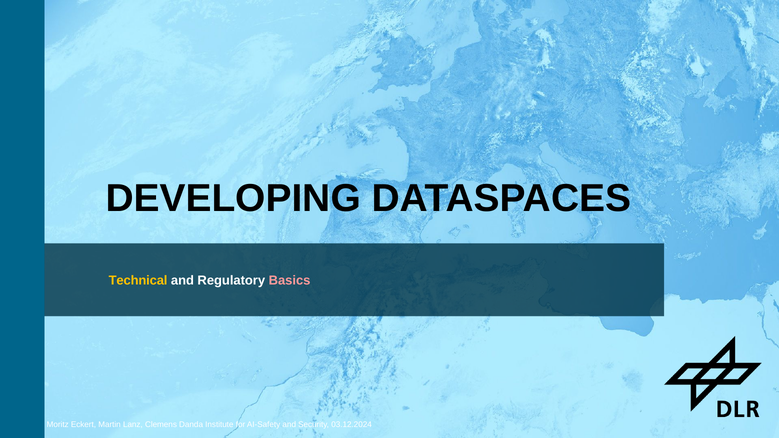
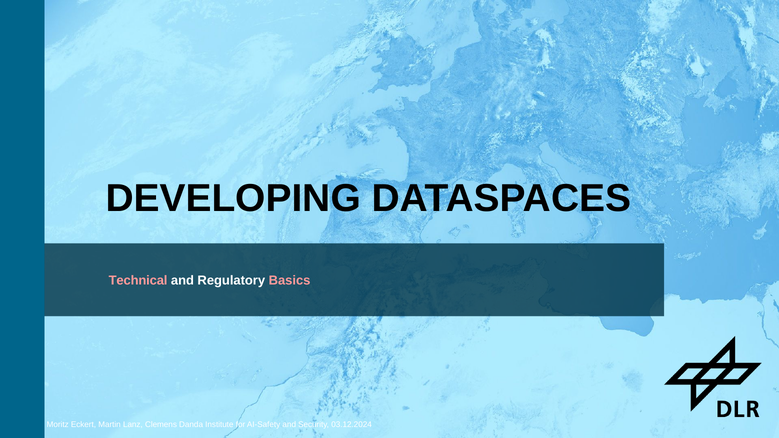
Technical colour: yellow -> pink (138, 281)
